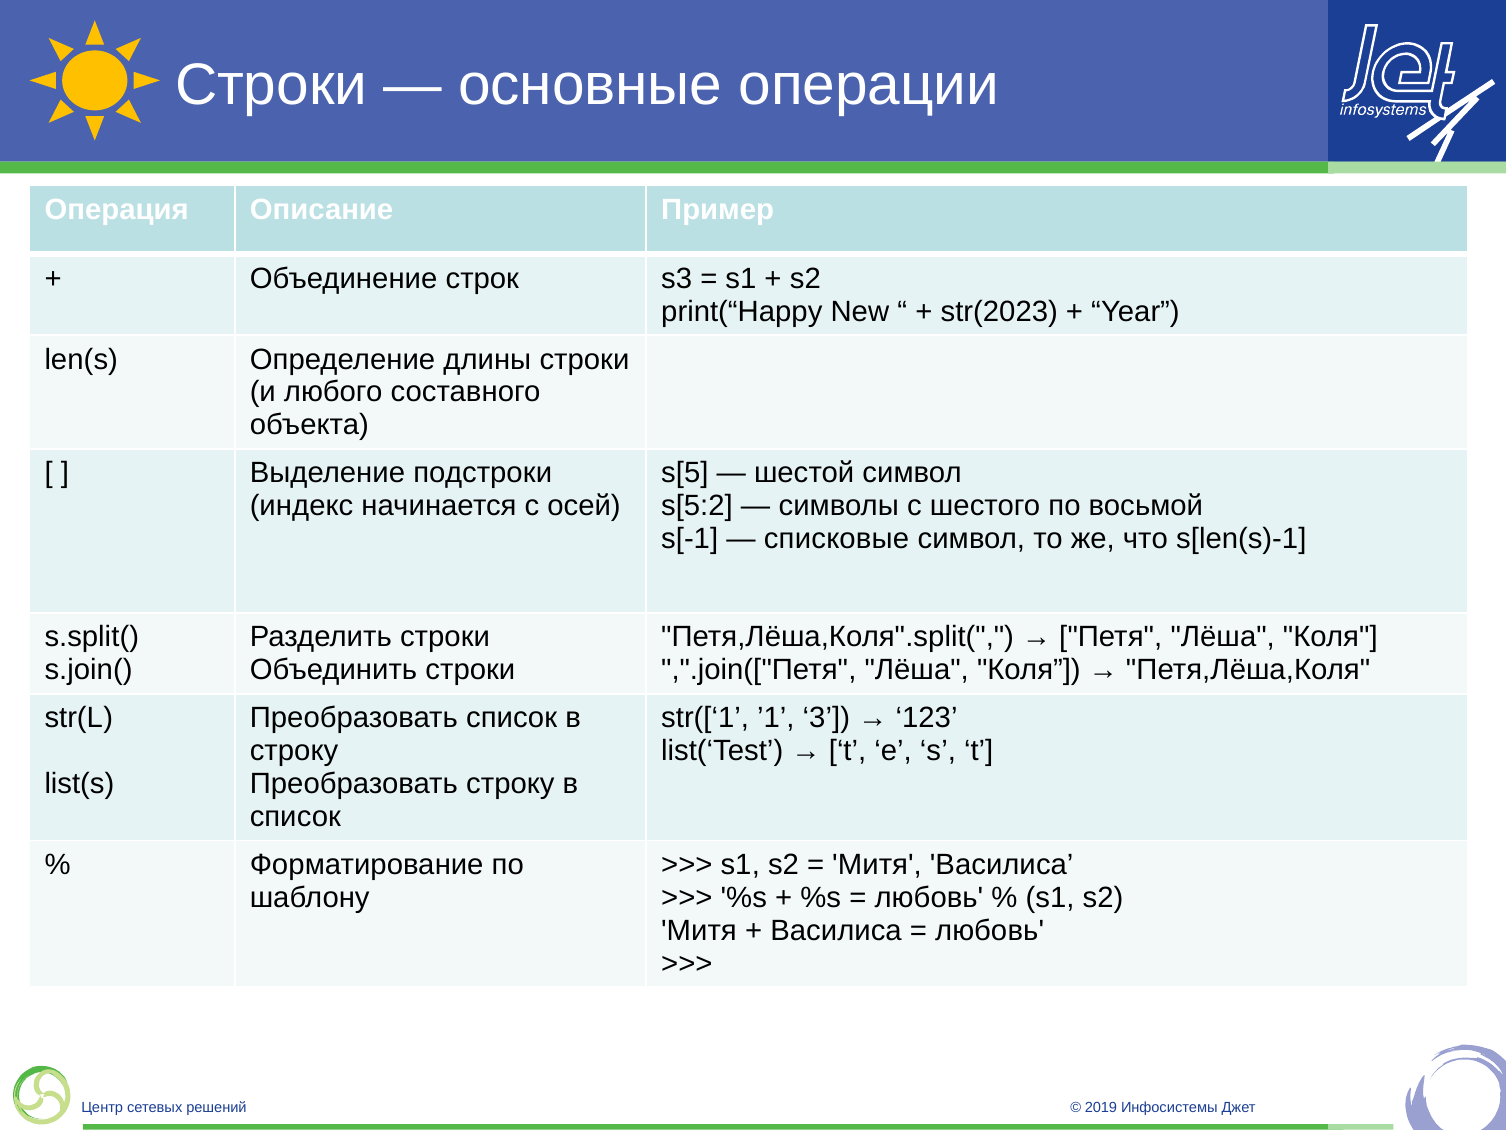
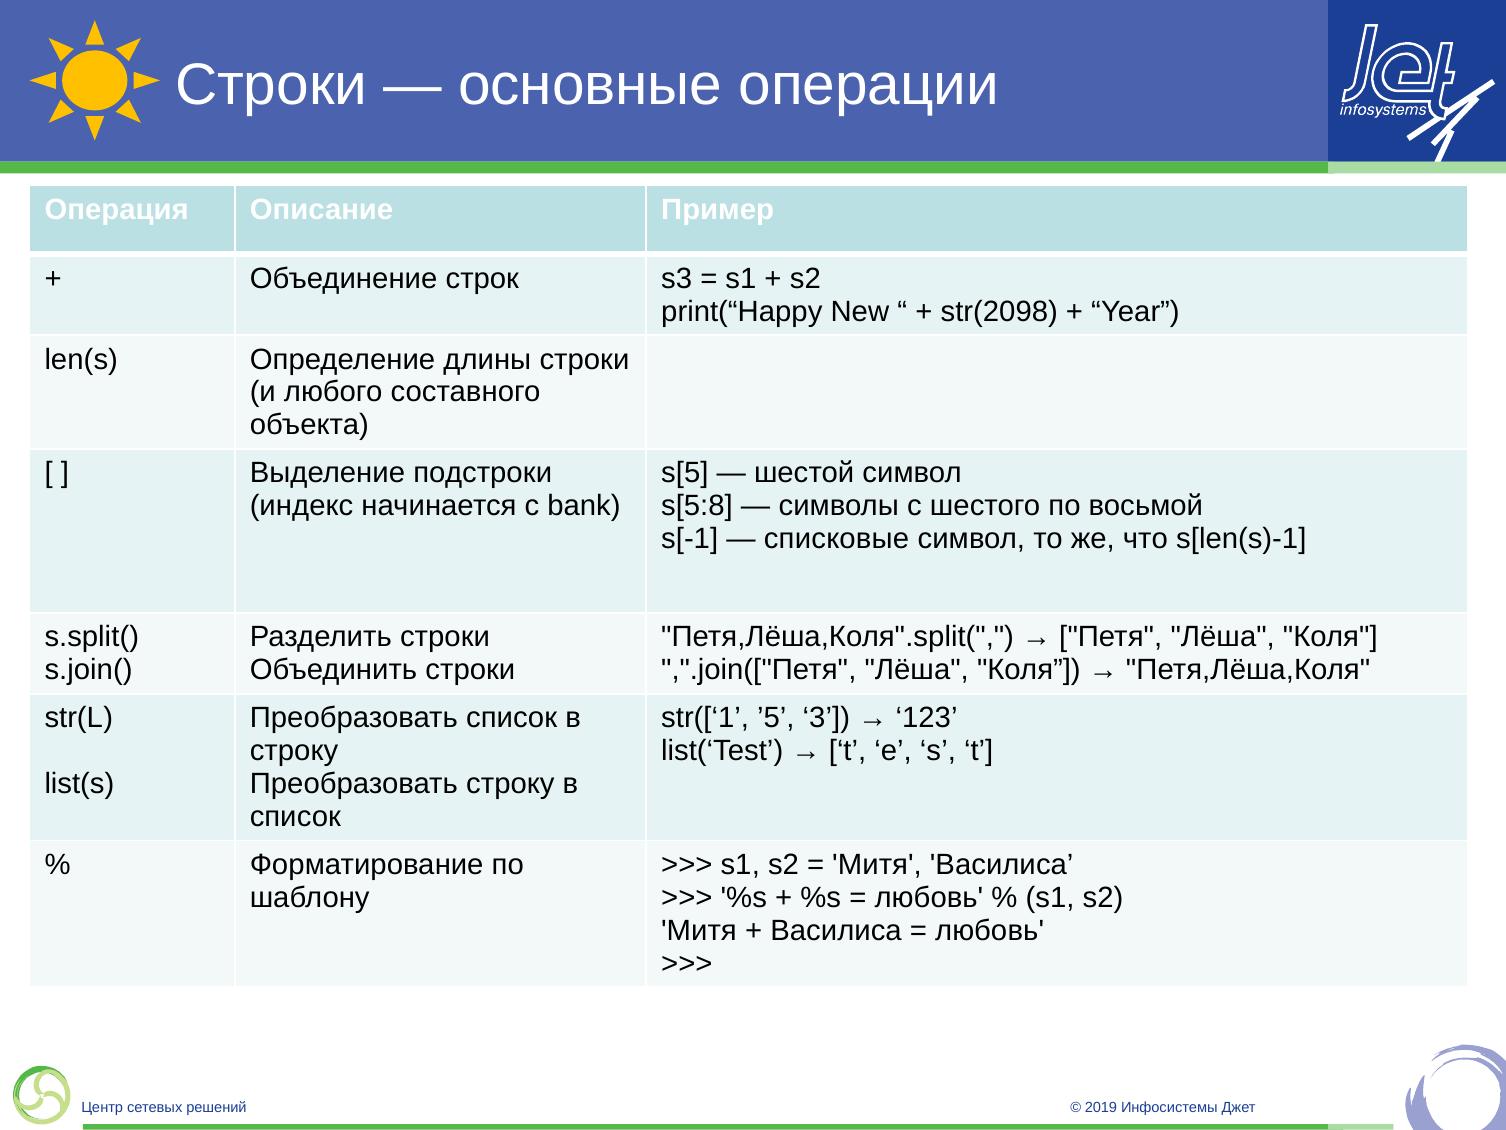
str(2023: str(2023 -> str(2098 (999, 311)
осей: осей -> bank (584, 506)
s[5:2: s[5:2 -> s[5:8 (697, 506)
’1: ’1 -> ’5 (776, 718)
